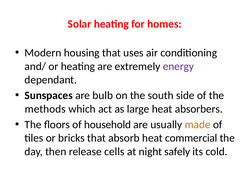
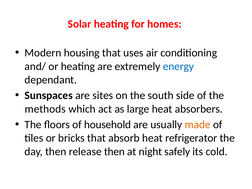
energy colour: purple -> blue (178, 66)
bulb: bulb -> sites (103, 95)
commercial: commercial -> refrigerator (191, 138)
release cells: cells -> then (114, 152)
